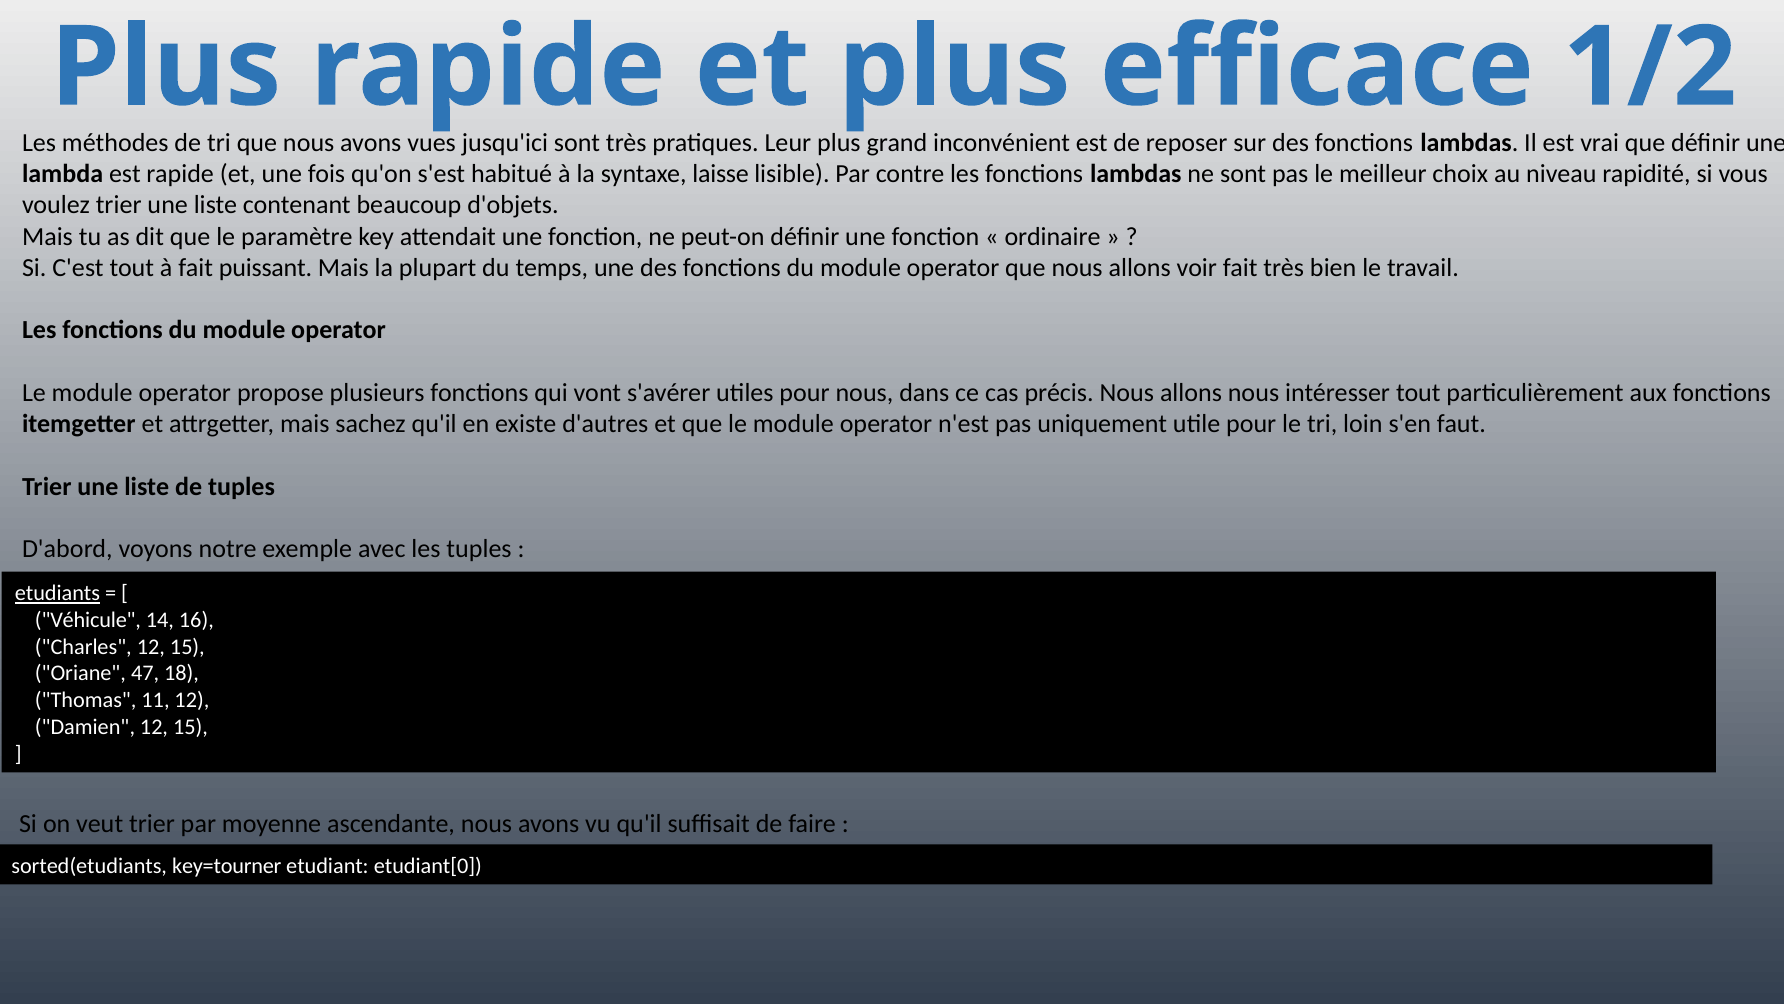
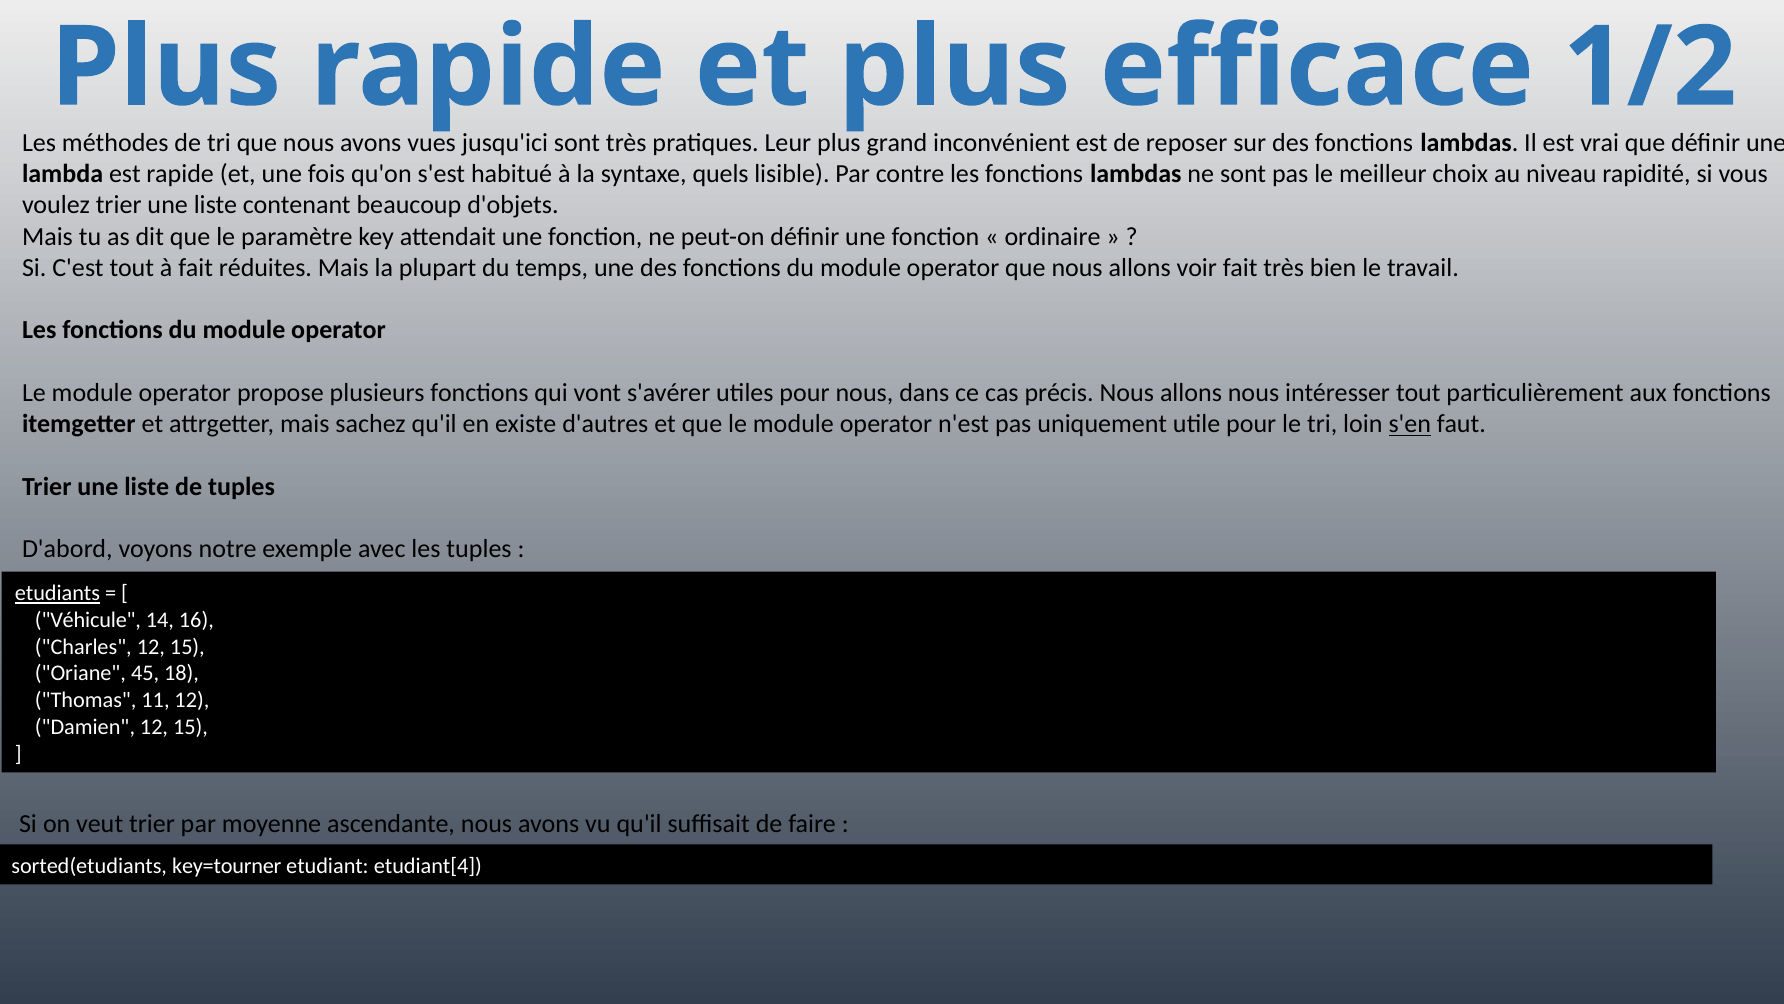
laisse: laisse -> quels (721, 174)
puissant: puissant -> réduites (265, 268)
s'en underline: none -> present (1410, 424)
47: 47 -> 45 (145, 673)
etudiant[0: etudiant[0 -> etudiant[4 (428, 865)
